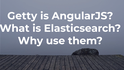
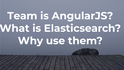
Getty: Getty -> Team (22, 16)
